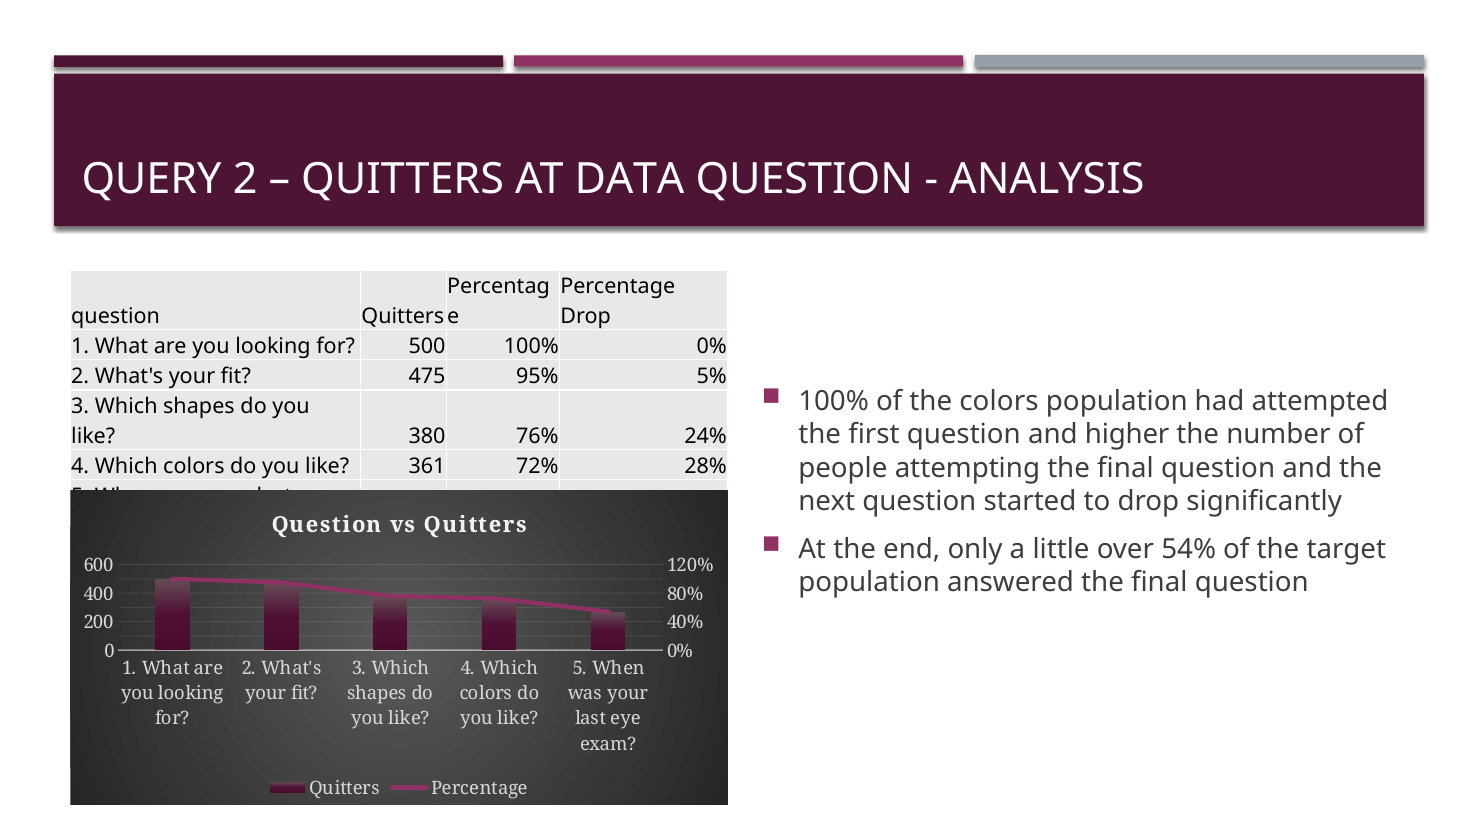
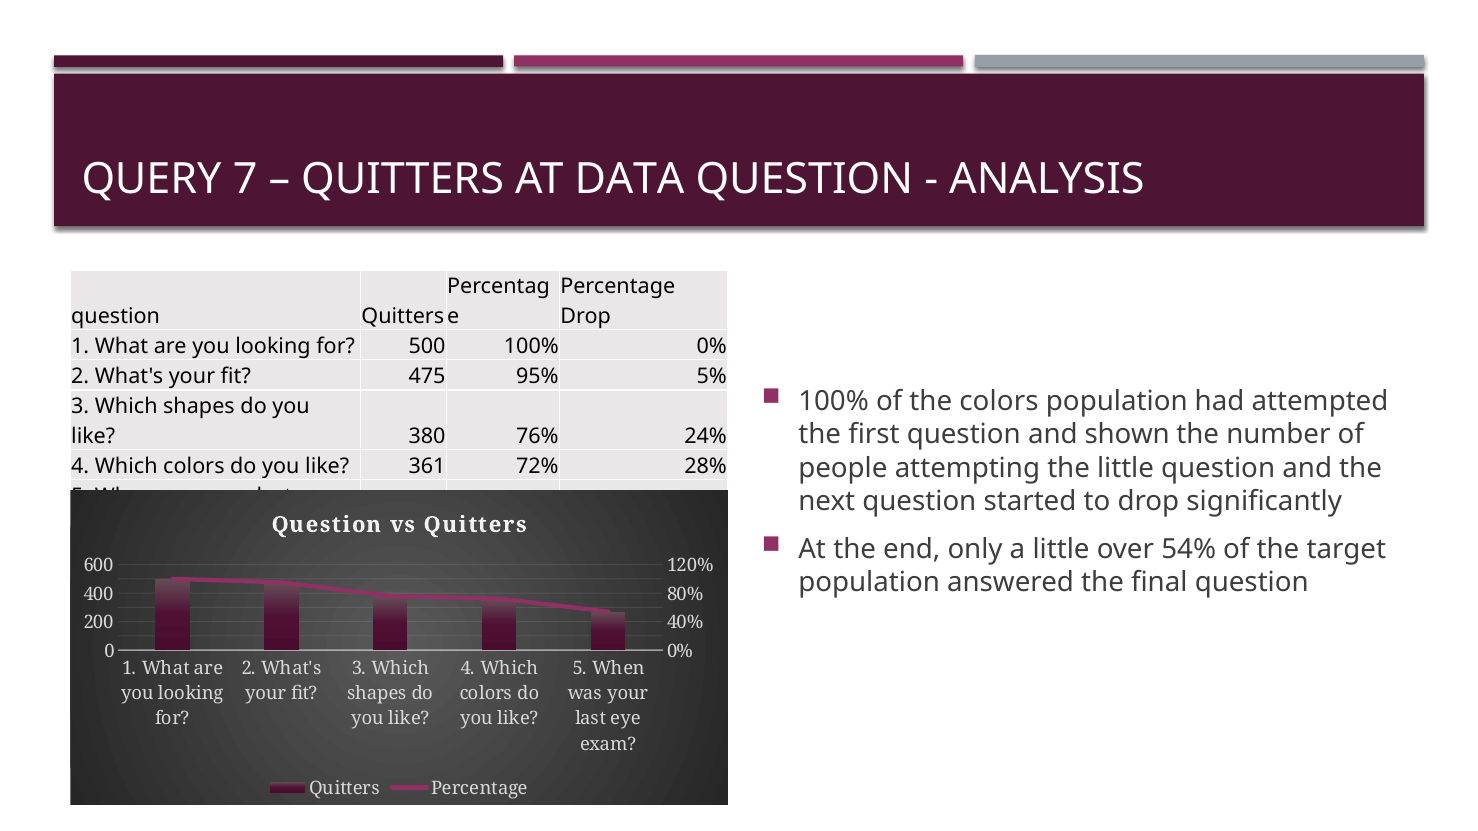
QUERY 2: 2 -> 7 (245, 180)
higher: higher -> shown (1127, 435)
attempting the final: final -> little (1126, 468)
